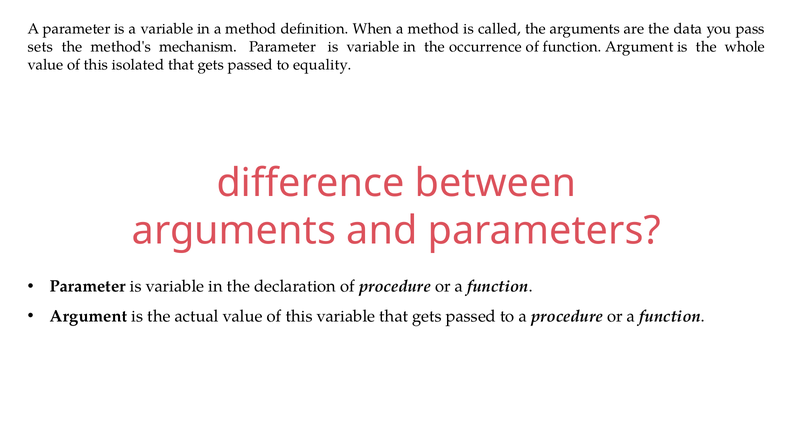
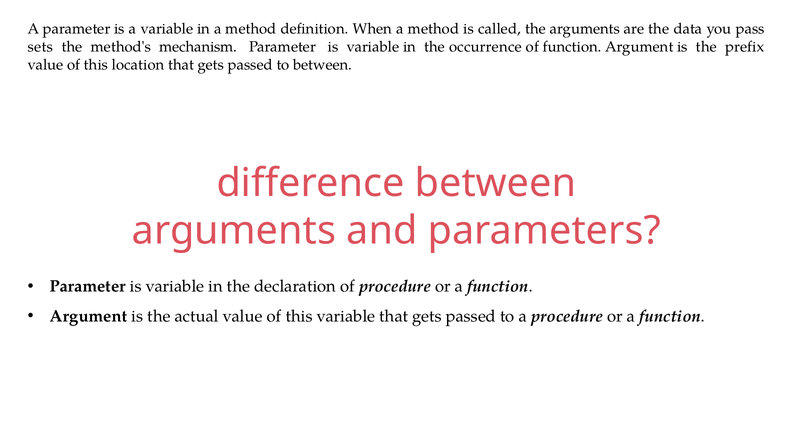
whole: whole -> prefix (745, 47)
isolated: isolated -> location (138, 65)
to equality: equality -> between (323, 65)
